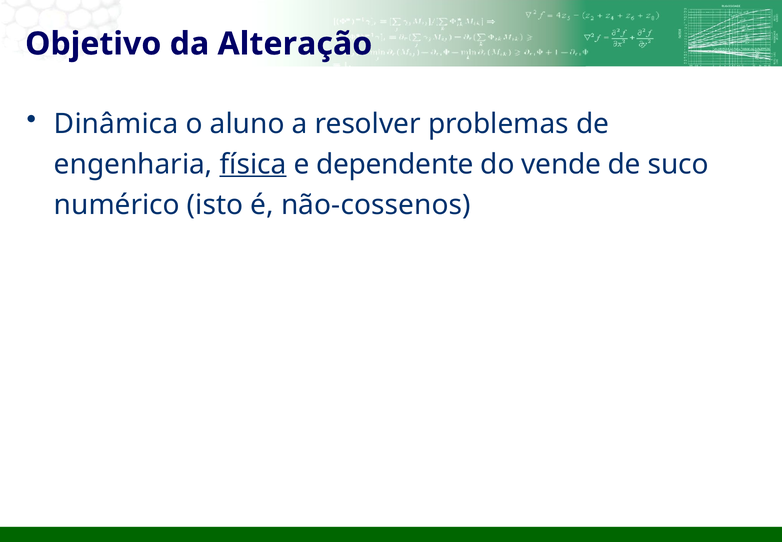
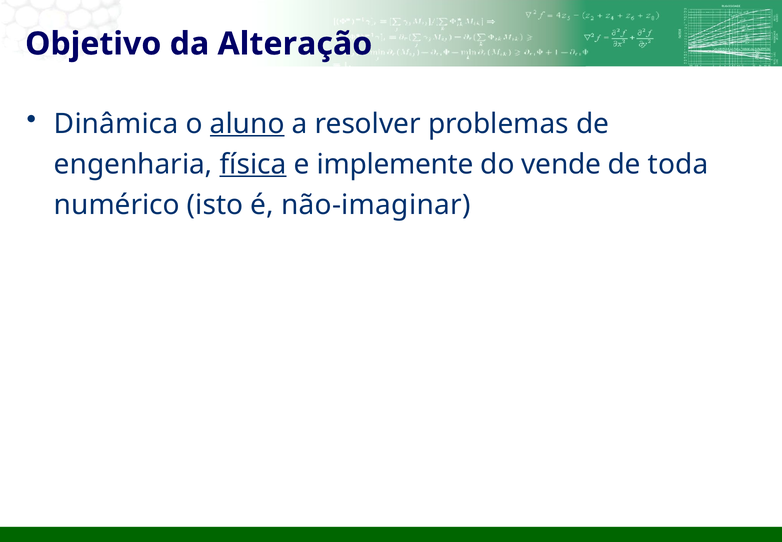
aluno underline: none -> present (247, 124)
dependente: dependente -> implemente (395, 164)
suco: suco -> toda (678, 164)
não-cossenos: não-cossenos -> não-imaginar (376, 205)
